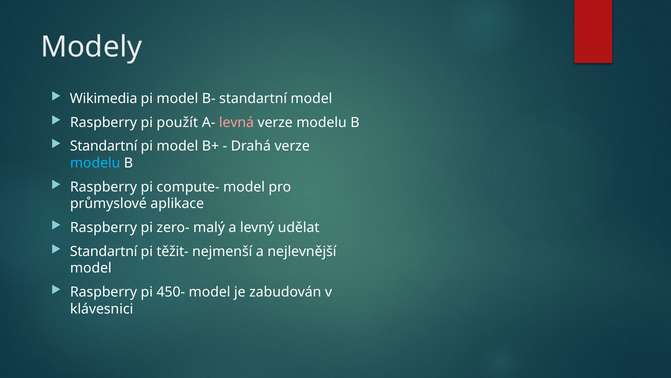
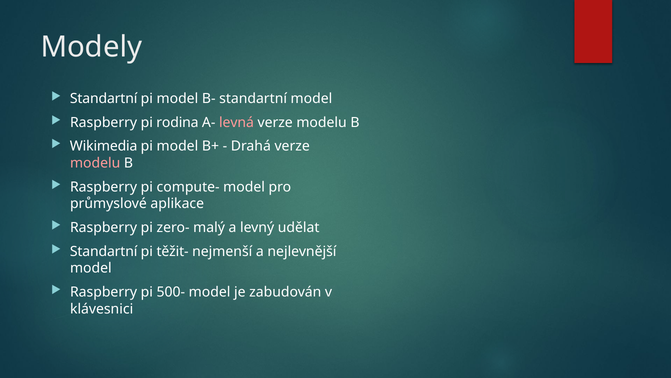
Wikimedia: Wikimedia -> Standartní (104, 99)
použít: použít -> rodina (177, 122)
Standartní: Standartní -> Wikimedia (104, 146)
modelu colour: light blue -> pink (95, 163)
450-: 450- -> 500- (171, 292)
